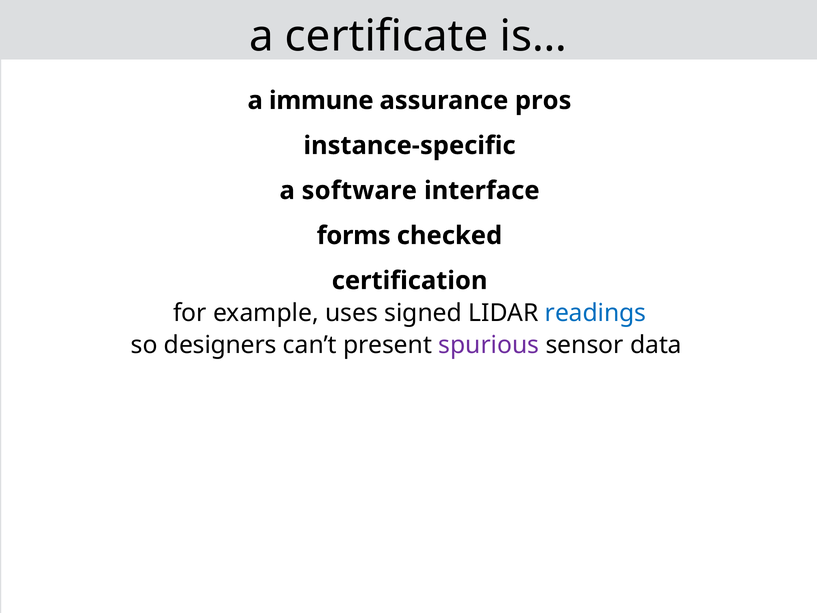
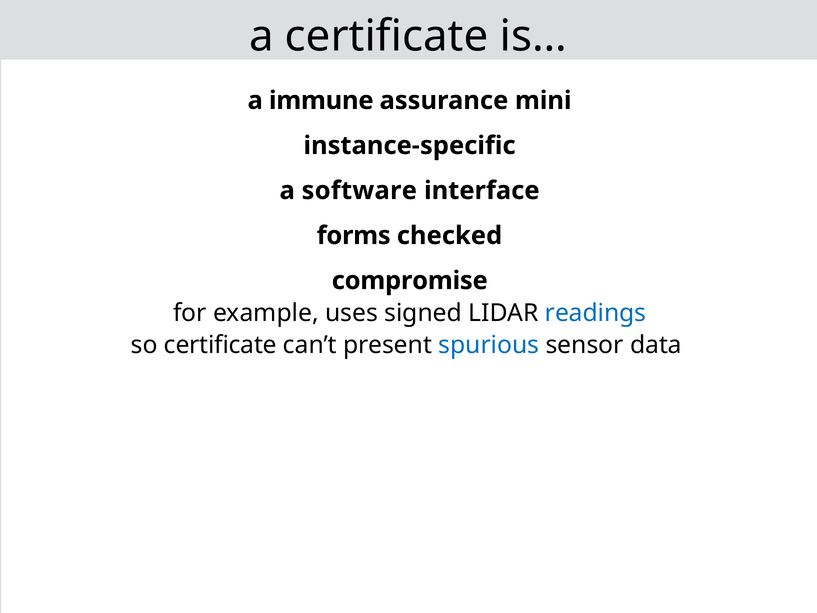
pros: pros -> mini (543, 101)
certification: certification -> compromise (410, 281)
so designers: designers -> certificate (220, 345)
spurious colour: purple -> blue (489, 345)
